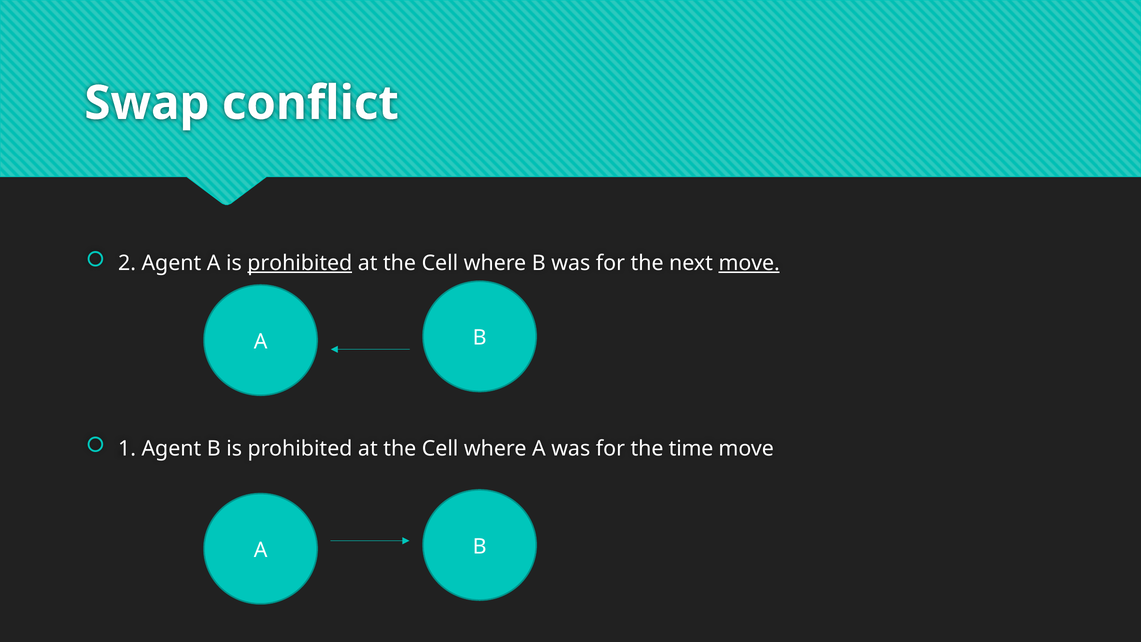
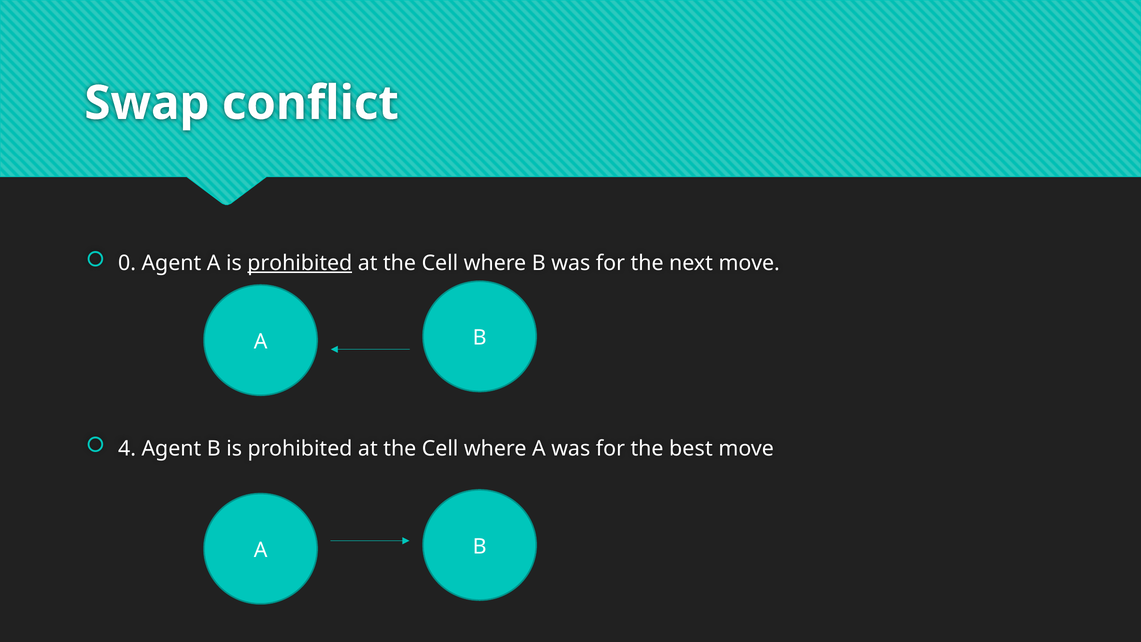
2: 2 -> 0 (127, 263)
move underline: present -> none (749, 263)
1: 1 -> 4 (127, 449)
time: time -> best (691, 449)
